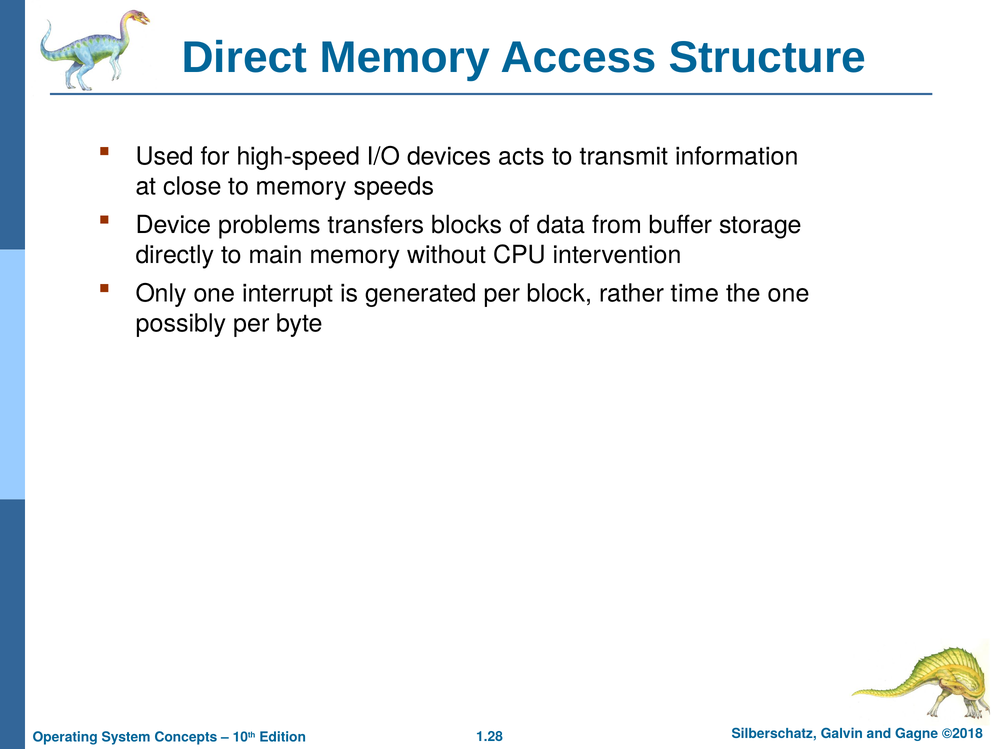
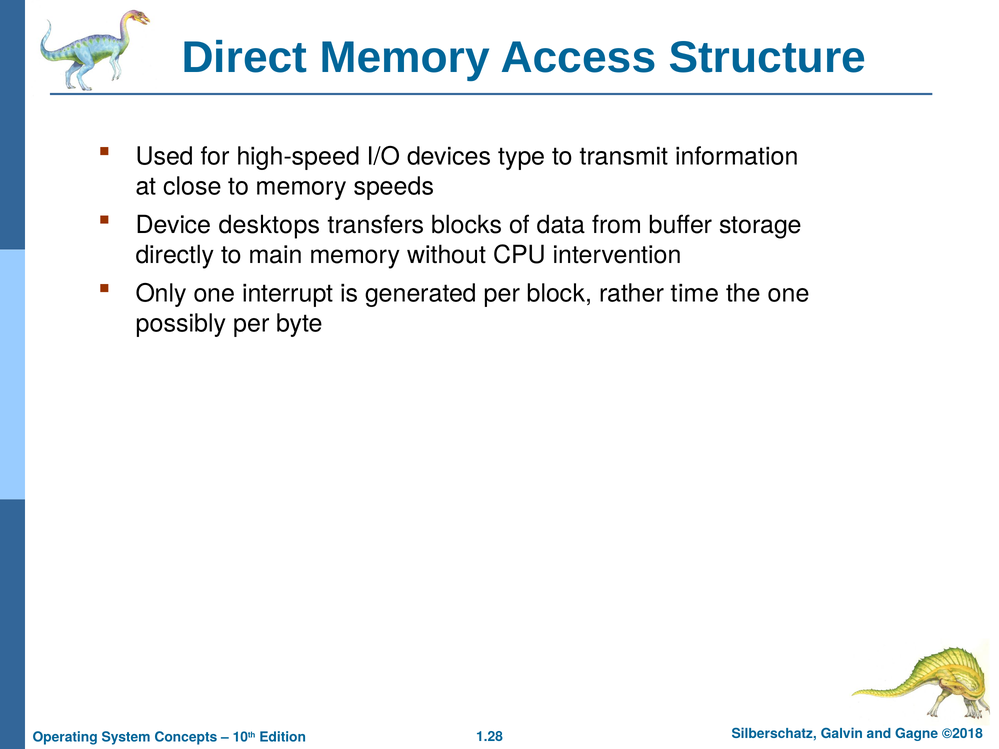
acts: acts -> type (522, 156)
problems: problems -> desktops (269, 225)
